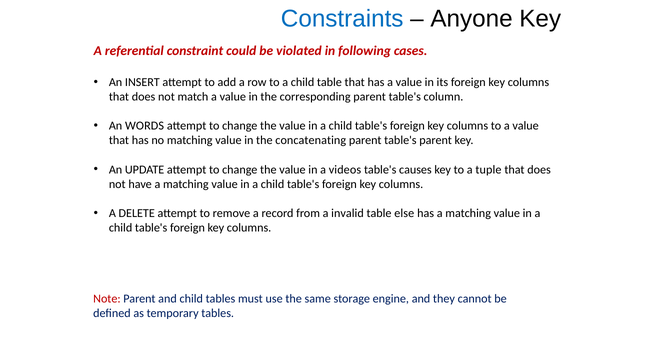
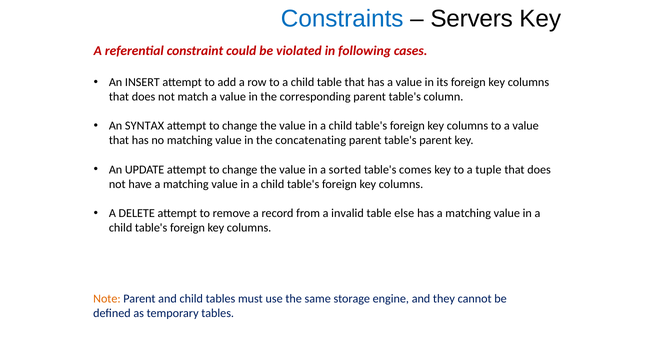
Anyone: Anyone -> Servers (472, 19)
WORDS: WORDS -> SYNTAX (145, 126)
videos: videos -> sorted (345, 170)
causes: causes -> comes (415, 170)
Note colour: red -> orange (107, 299)
